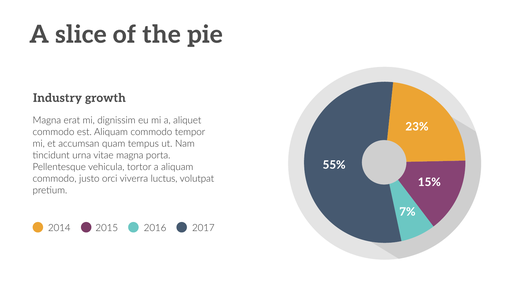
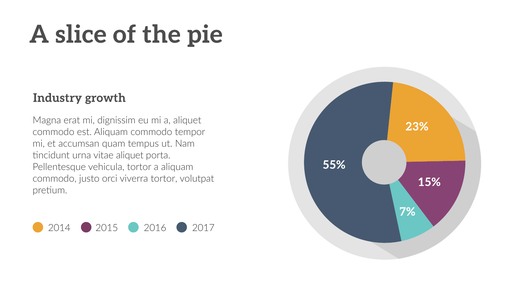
vitae magna: magna -> aliquet (130, 156)
viverra luctus: luctus -> tortor (164, 179)
